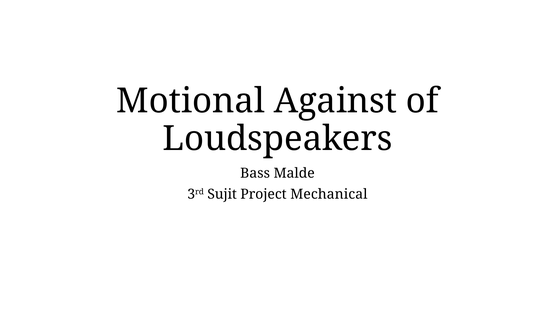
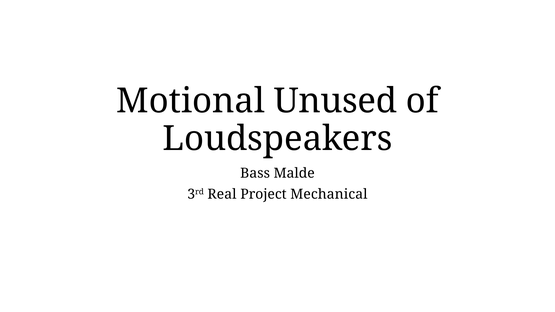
Against: Against -> Unused (335, 101)
Sujit: Sujit -> Real (222, 194)
